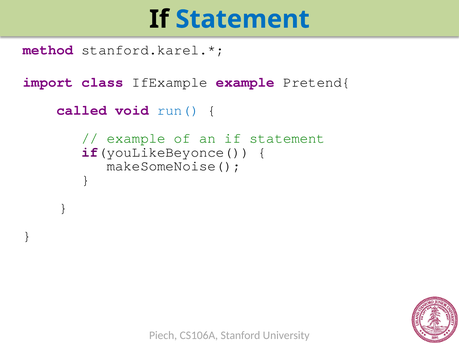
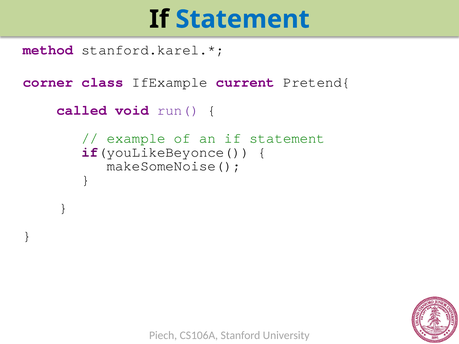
import: import -> corner (48, 82)
IfExample example: example -> current (245, 82)
run( colour: blue -> purple (178, 110)
